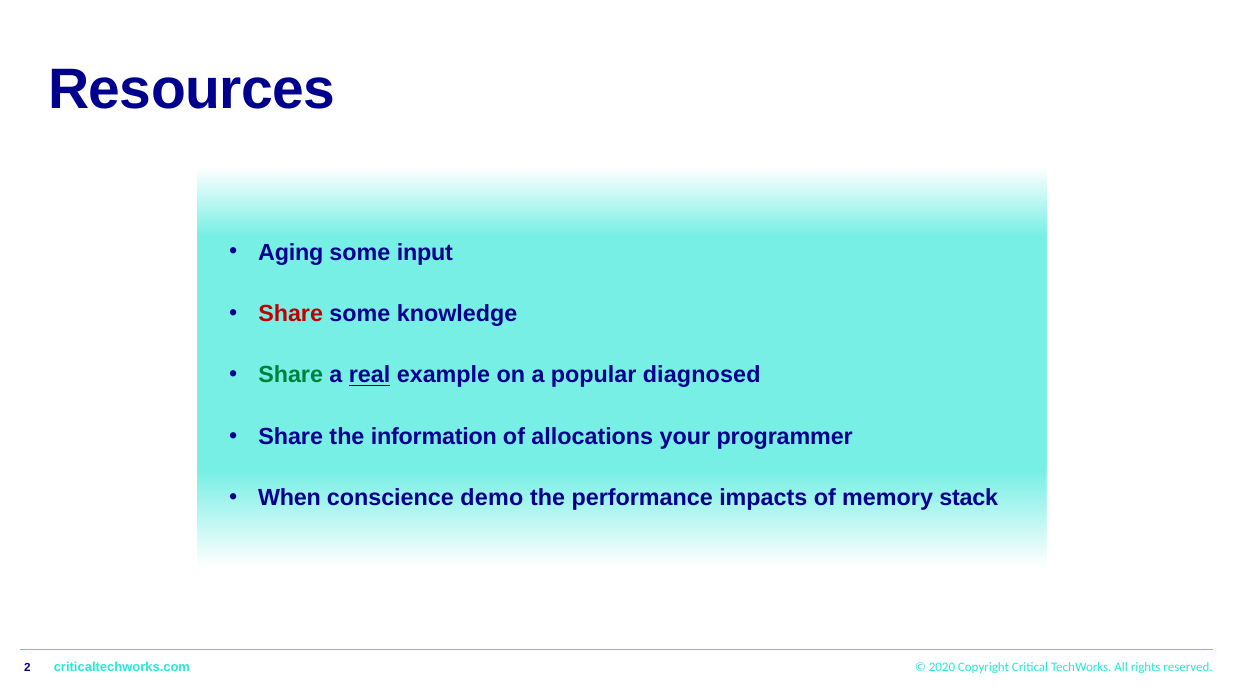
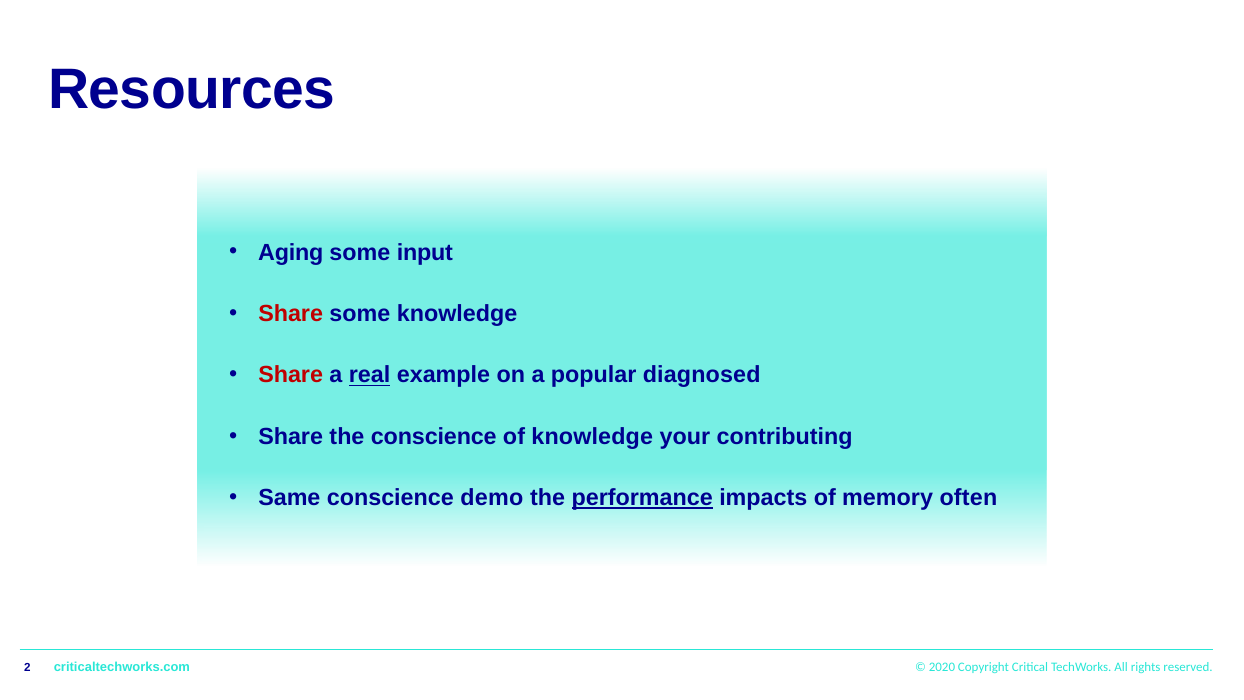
Share colour: green -> red (291, 375)
the information: information -> conscience (434, 437)
of allocations: allocations -> knowledge (592, 437)
programmer: programmer -> contributing (785, 437)
When: When -> Same (289, 498)
performance underline: none -> present (642, 498)
stack: stack -> often (968, 498)
